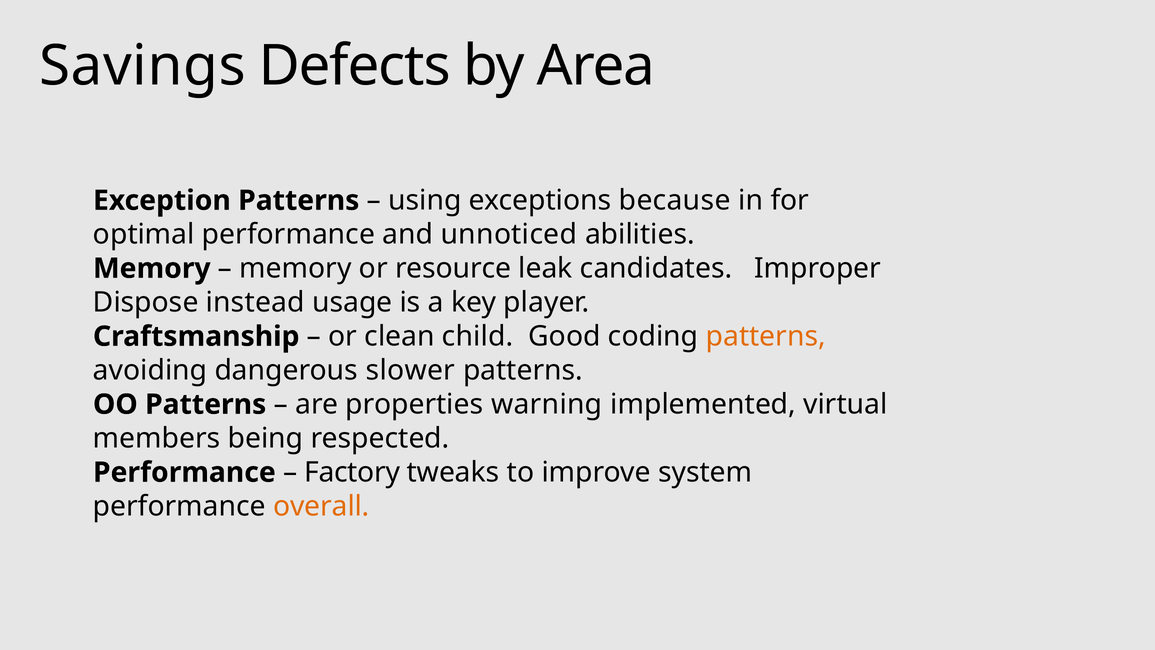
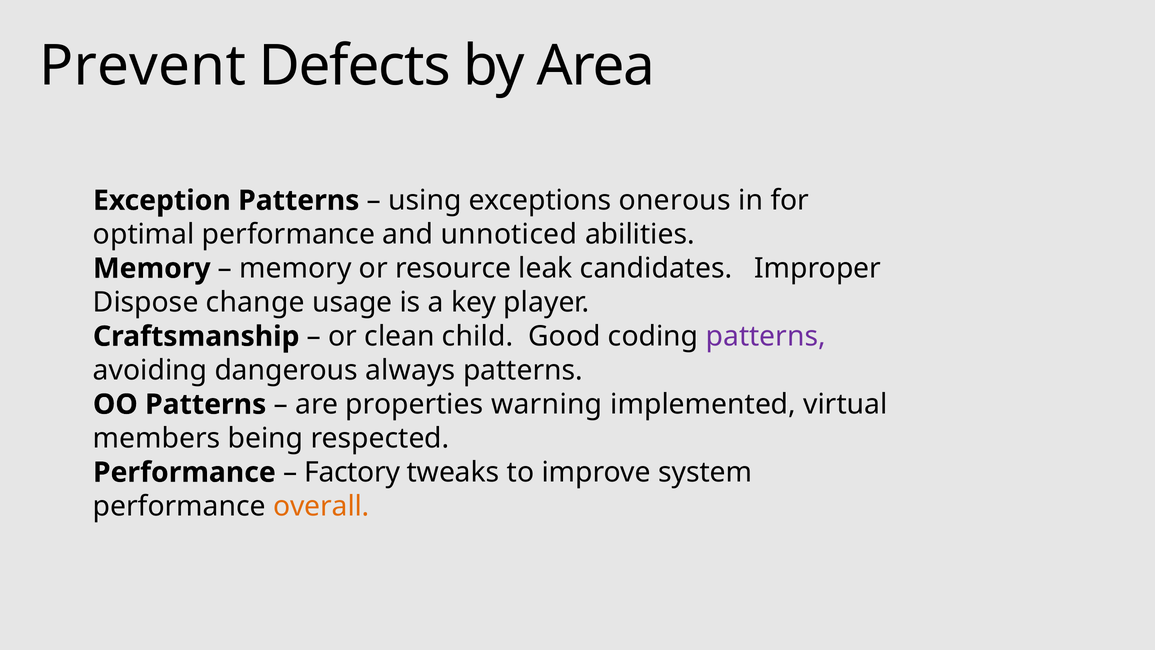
Savings: Savings -> Prevent (143, 66)
because: because -> onerous (675, 200)
instead: instead -> change (255, 302)
patterns colour: orange -> purple (766, 336)
slower: slower -> always (410, 370)
